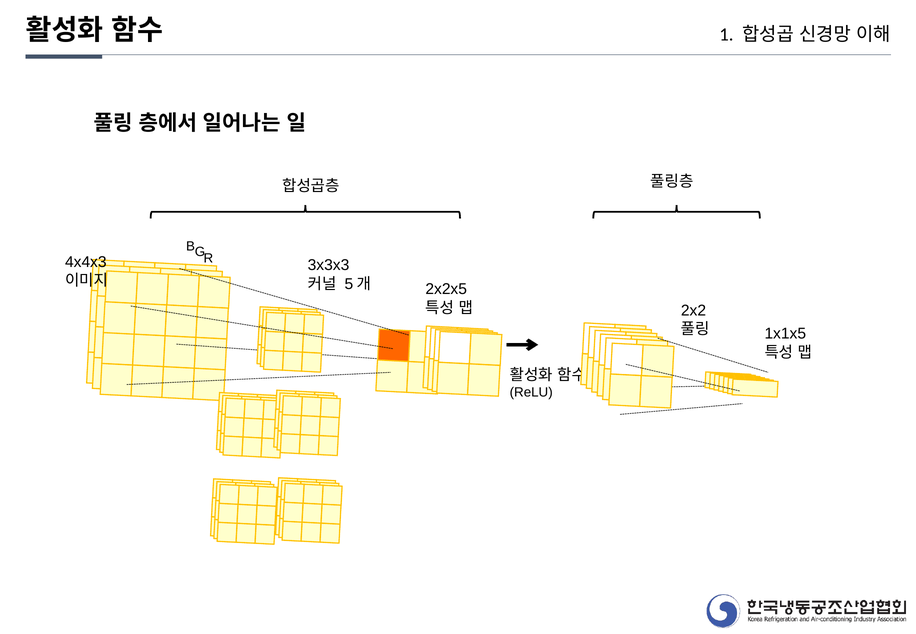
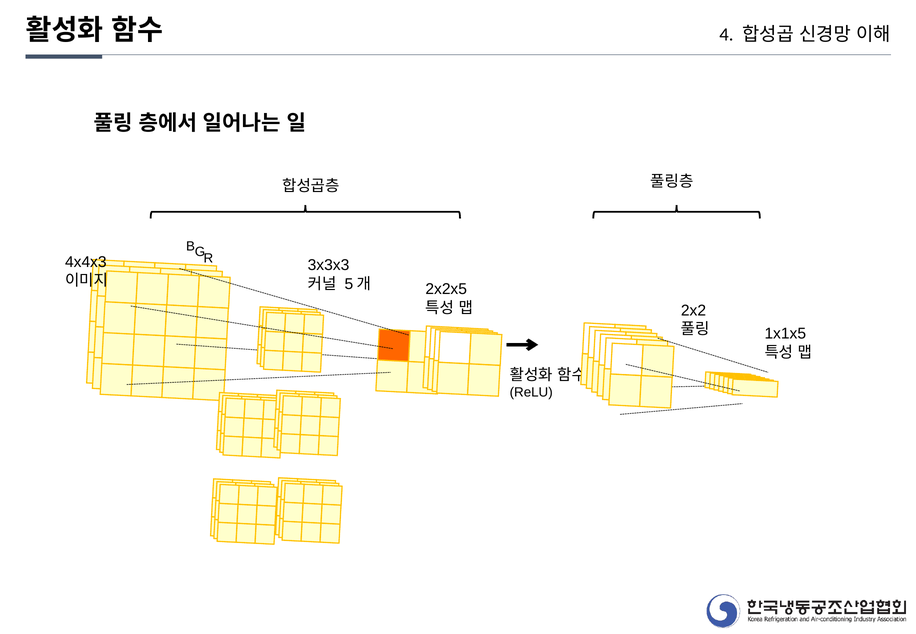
1: 1 -> 4 (726, 35)
